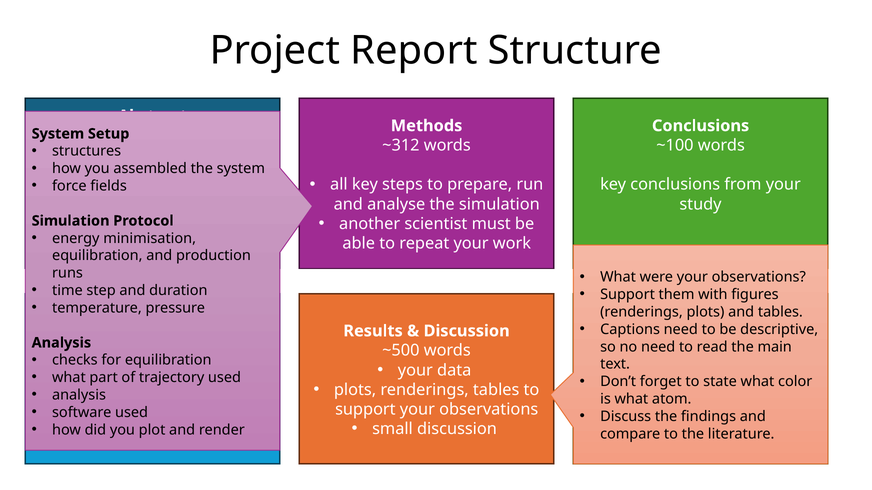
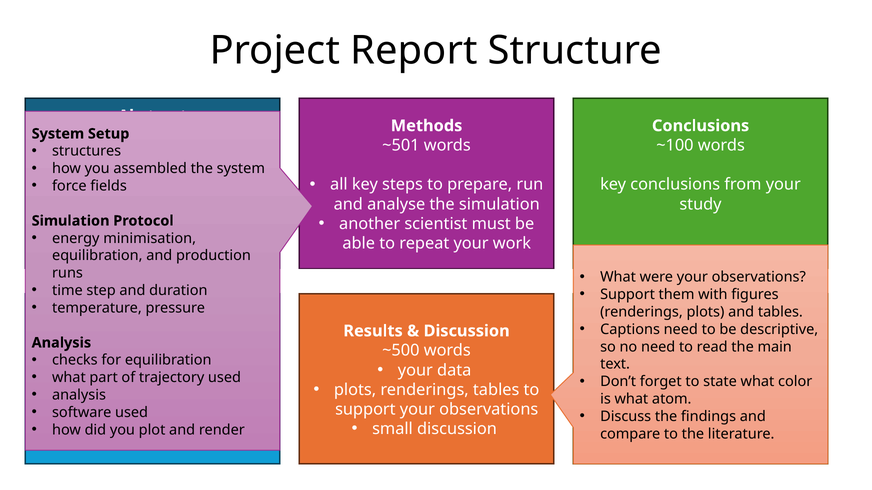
~312: ~312 -> ~501 (401, 146)
